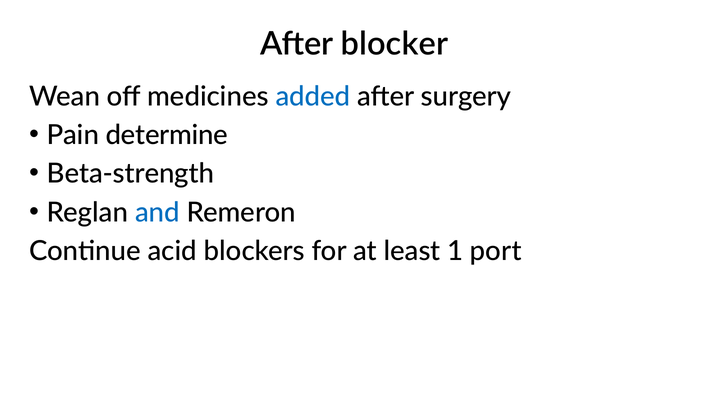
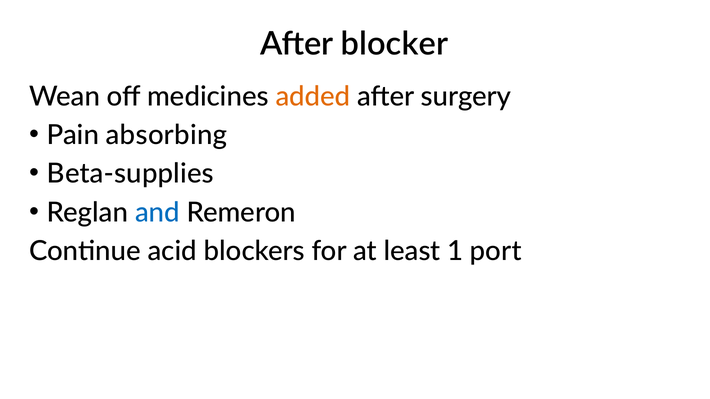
added colour: blue -> orange (313, 97)
determine: determine -> absorbing (167, 135)
Beta-strength: Beta-strength -> Beta-supplies (130, 174)
